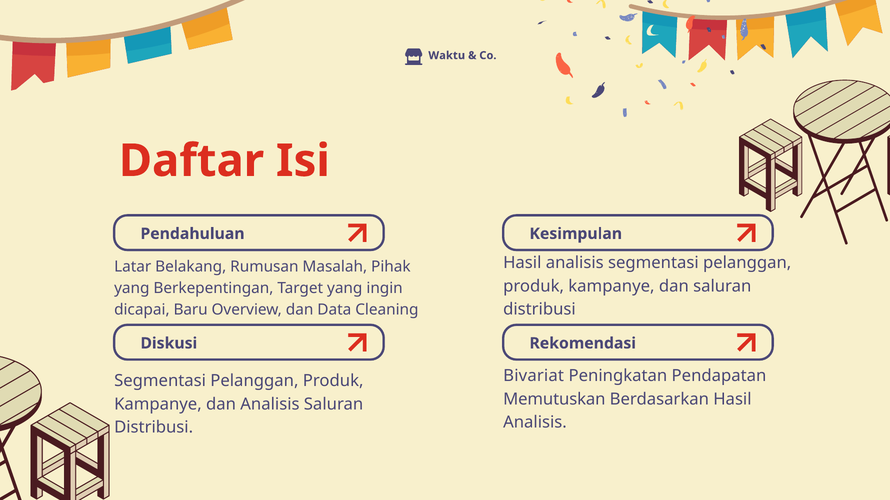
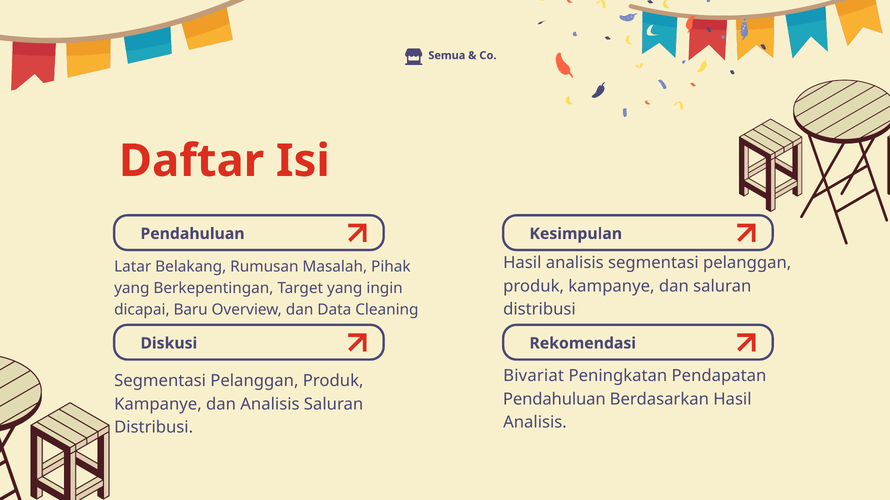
Waktu: Waktu -> Semua (447, 56)
Memutuskan: Memutuskan -> Pendahuluan (554, 400)
